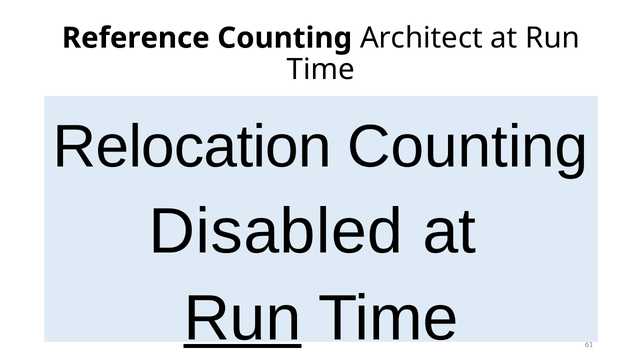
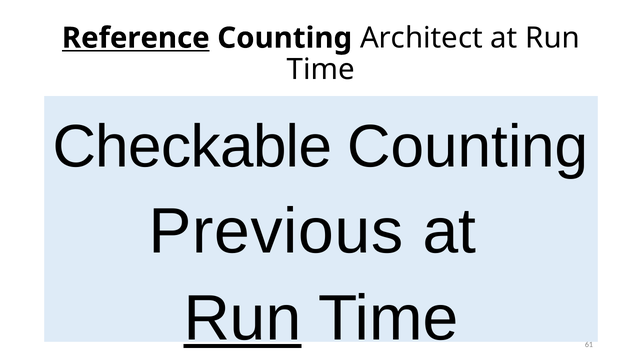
Reference underline: none -> present (136, 38)
Relocation: Relocation -> Checkable (192, 147)
Disabled: Disabled -> Previous (276, 232)
